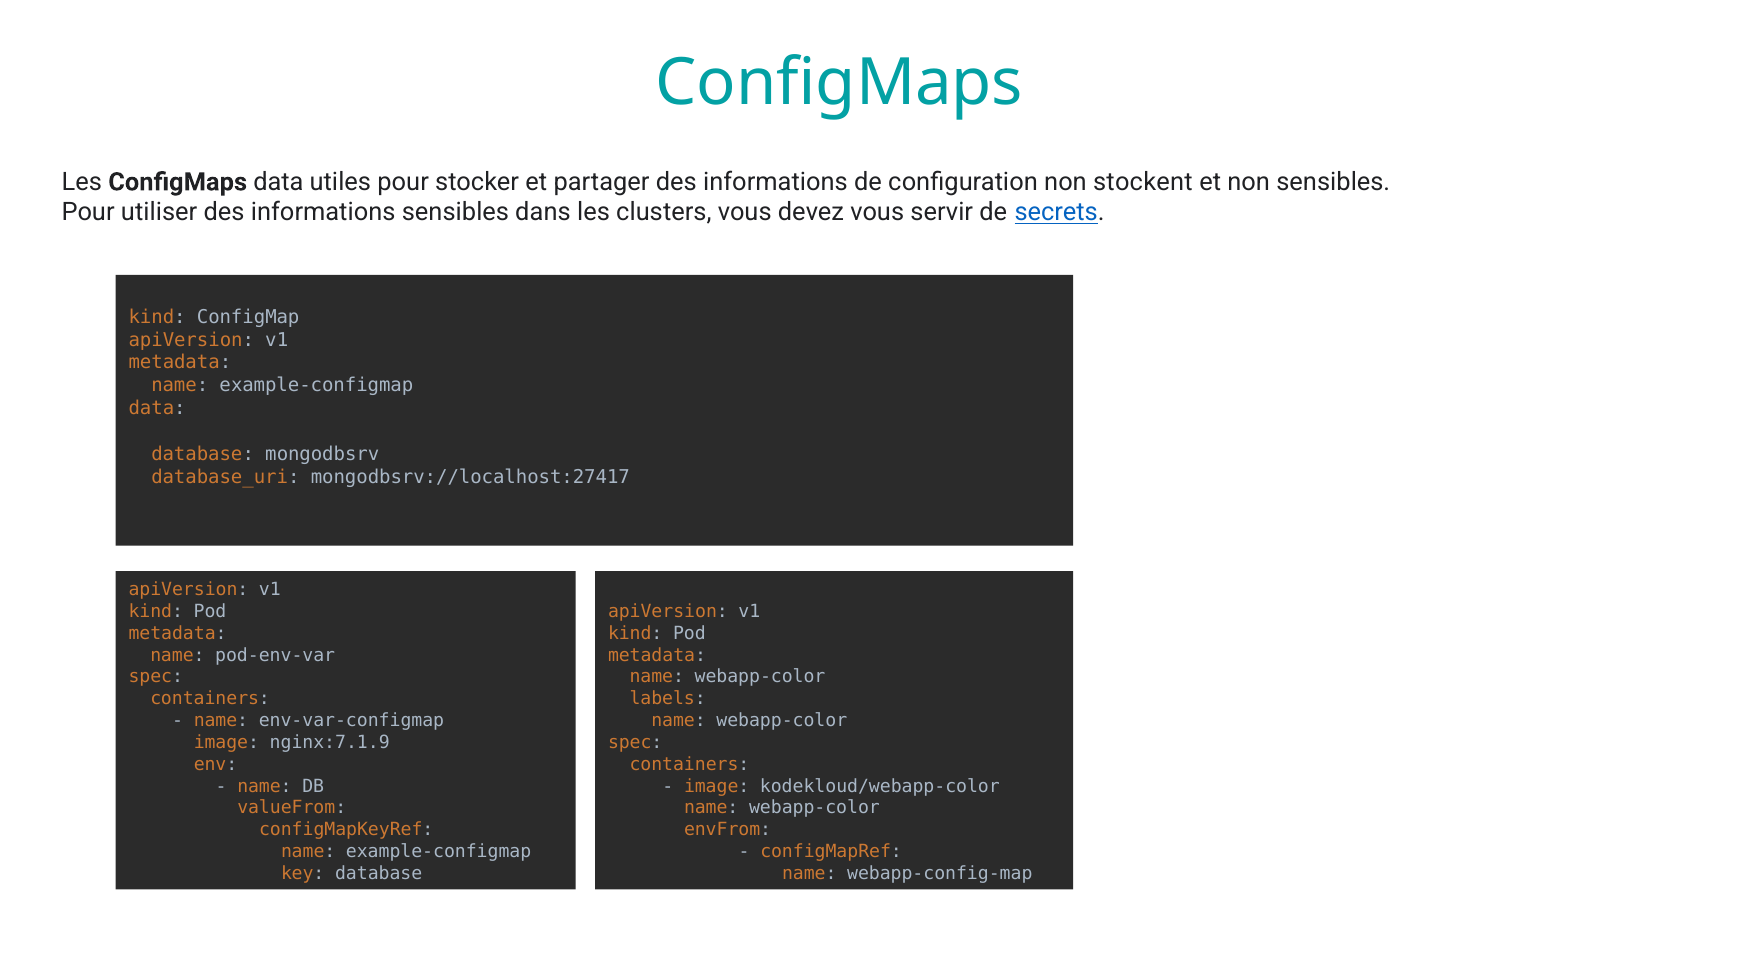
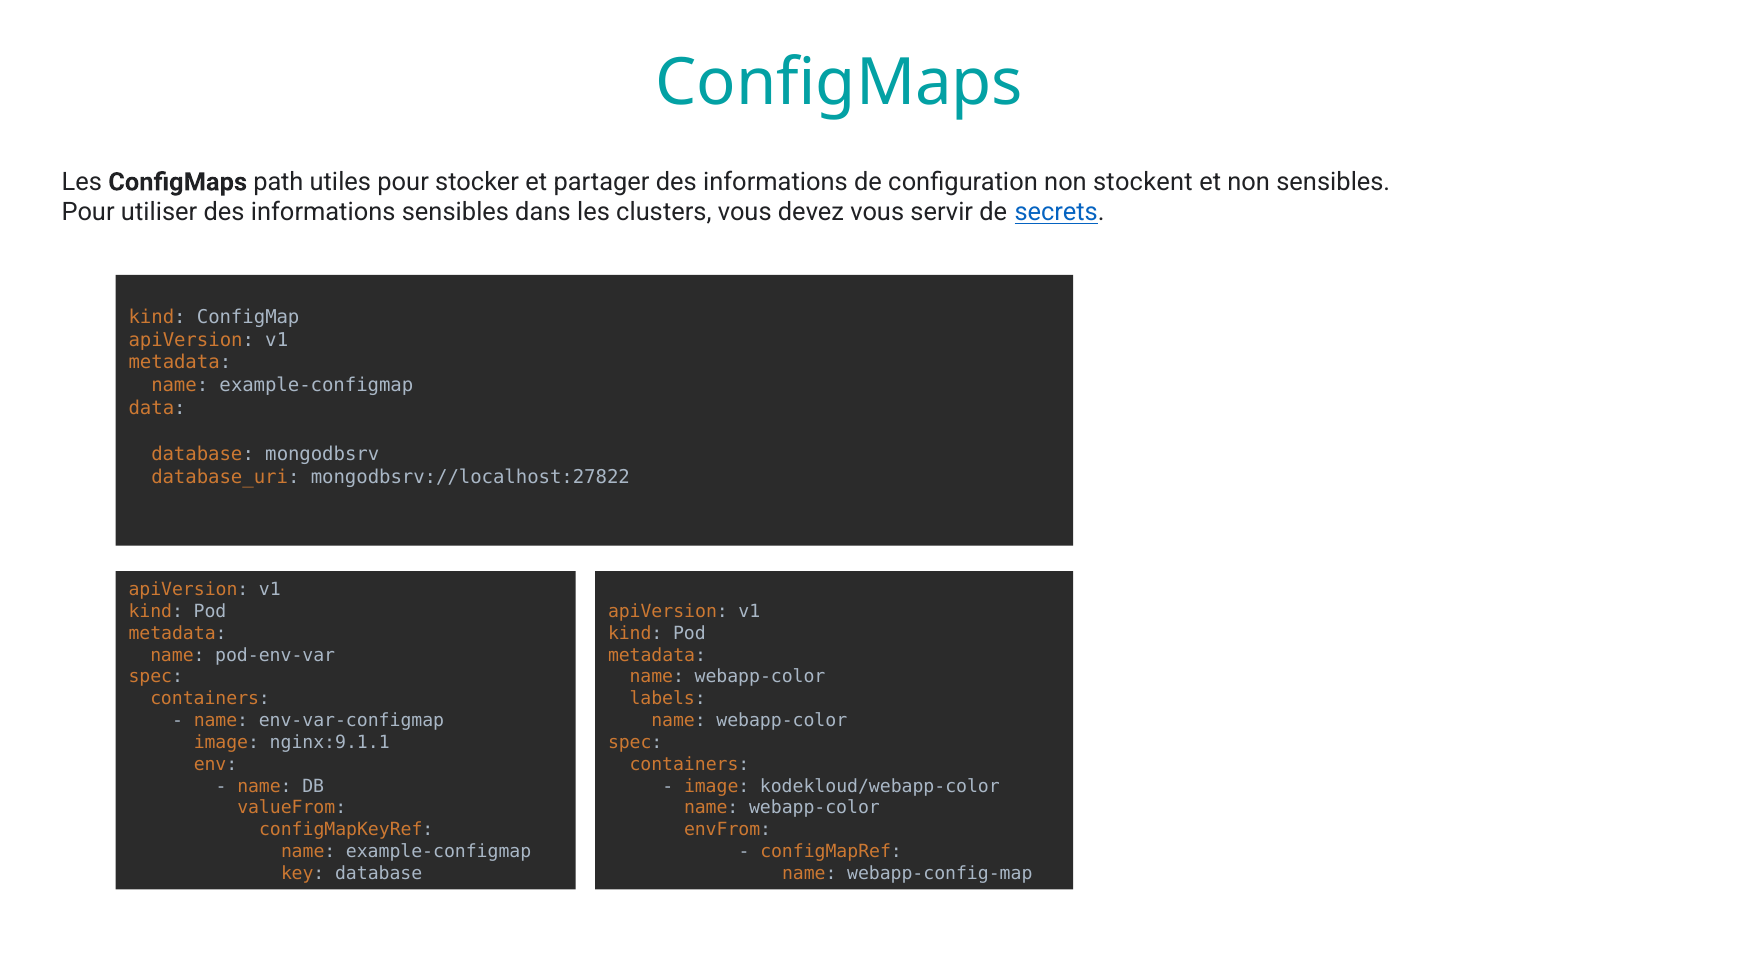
ConfigMaps data: data -> path (278, 182)
mongodbsrv://localhost:27417: mongodbsrv://localhost:27417 -> mongodbsrv://localhost:27822 (470, 477)
nginx:7.1.9: nginx:7.1.9 -> nginx:9.1.1 (330, 743)
